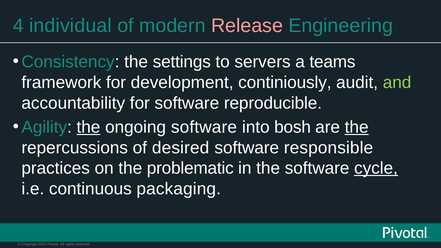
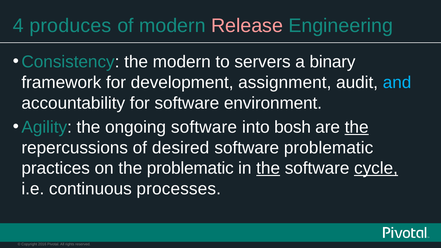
individual: individual -> produces (70, 26)
the settings: settings -> modern (182, 62)
teams: teams -> binary (332, 62)
continiously: continiously -> assignment (285, 83)
and colour: light green -> light blue (397, 83)
reproducible: reproducible -> environment (273, 103)
the underline: present -> none (88, 127)
software responsible: responsible -> problematic (329, 148)
the underline: none -> present (268, 168)
packaging: packaging -> processes (179, 189)
